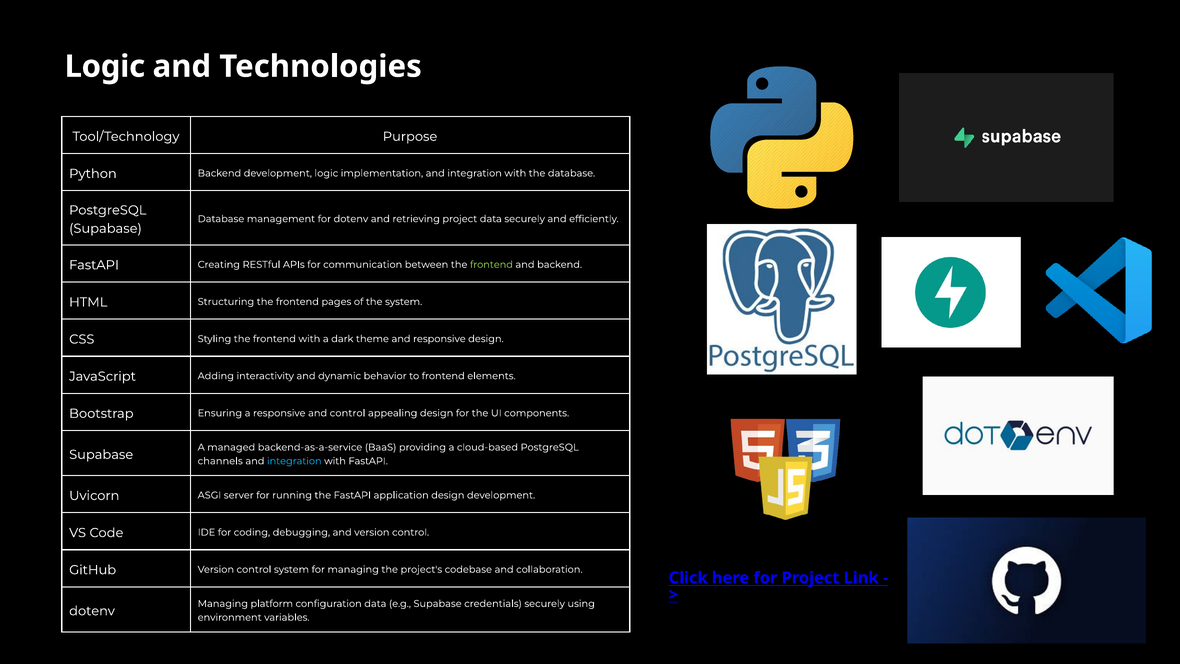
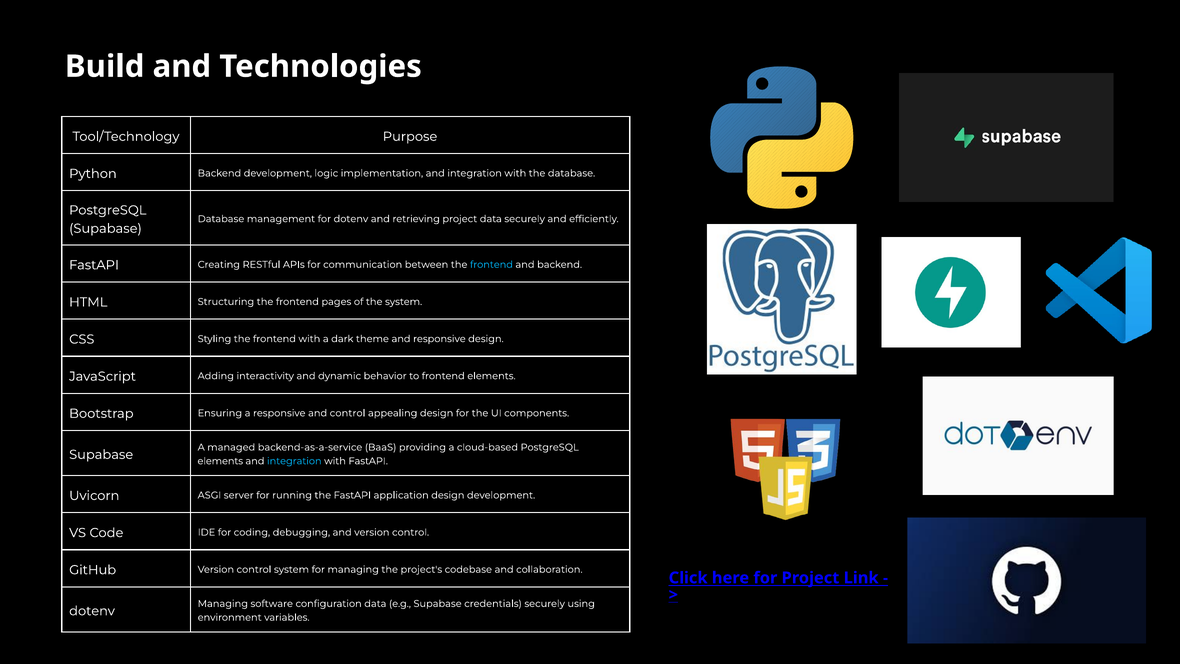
Logic: Logic -> Build (105, 67)
frontend colour: light green -> light blue (491, 264)
channels: channels -> elements (220, 461)
platform: platform -> software (272, 603)
